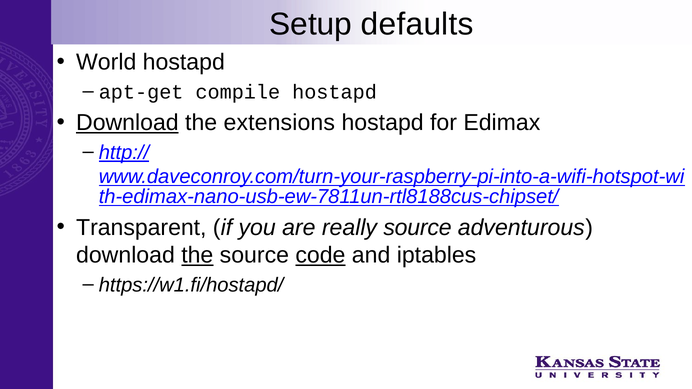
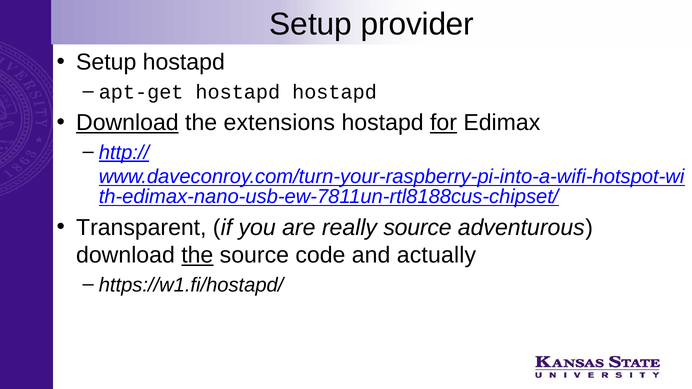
defaults: defaults -> provider (417, 24)
World: World -> Setup (106, 62)
apt-get compile: compile -> hostapd (238, 92)
for underline: none -> present (444, 123)
code underline: present -> none (320, 255)
iptables: iptables -> actually (436, 255)
